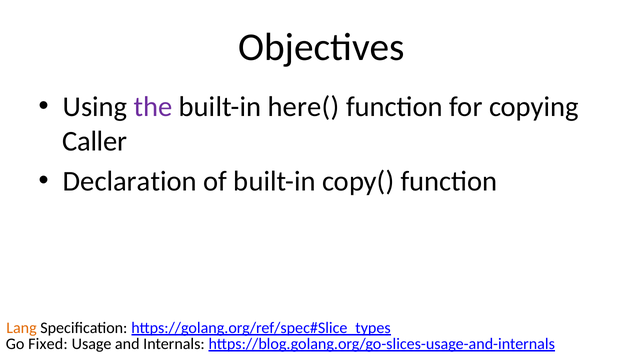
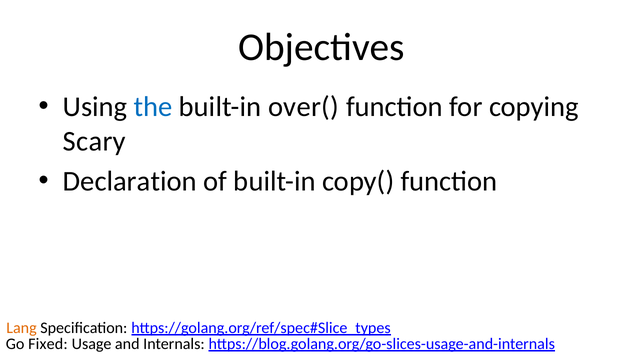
the colour: purple -> blue (153, 107)
here(: here( -> over( (303, 107)
Caller: Caller -> Scary (94, 141)
